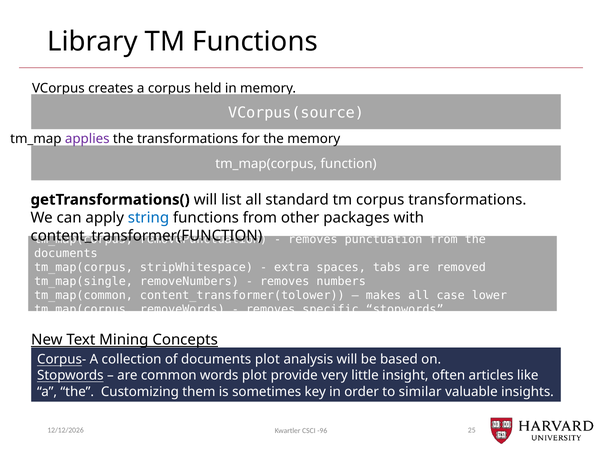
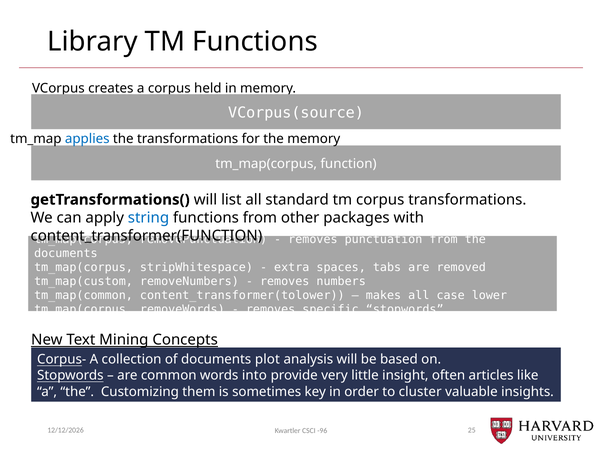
applies colour: purple -> blue (87, 139)
tm_map(single: tm_map(single -> tm_map(custom (84, 282)
words plot: plot -> into (254, 376)
similar: similar -> cluster (420, 392)
